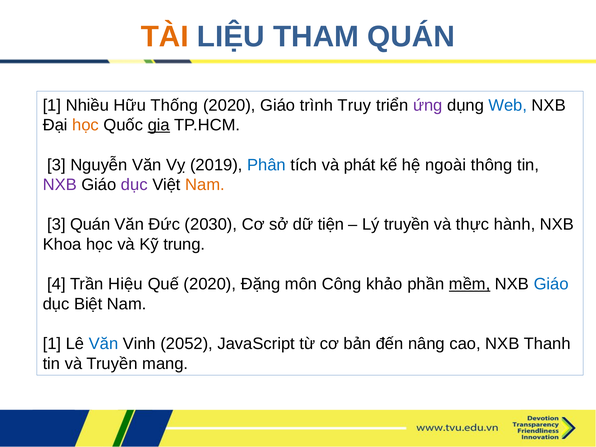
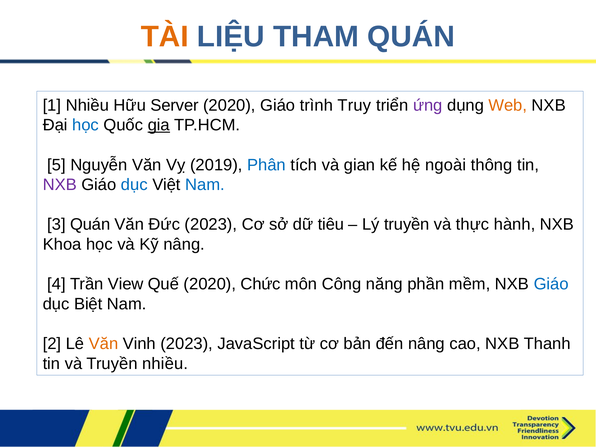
Thống: Thống -> Server (175, 105)
Web colour: blue -> orange (508, 105)
học colour: orange -> blue (85, 125)
3: 3 -> 5 (57, 165)
phát: phát -> gian (360, 165)
dục colour: purple -> blue (134, 185)
Nam colour: orange -> blue (205, 185)
Đức 2030: 2030 -> 2023 (211, 225)
tiện: tiện -> tiêu (331, 225)
Kỹ trung: trung -> nâng (184, 244)
Hiệu: Hiệu -> View (126, 284)
Đặng: Đặng -> Chức (261, 284)
khảo: khảo -> năng (384, 284)
mềm underline: present -> none (470, 284)
1: 1 -> 2 (52, 344)
Văn colour: blue -> orange (104, 344)
Vinh 2052: 2052 -> 2023 (187, 344)
Truyền mang: mang -> nhiều (165, 364)
